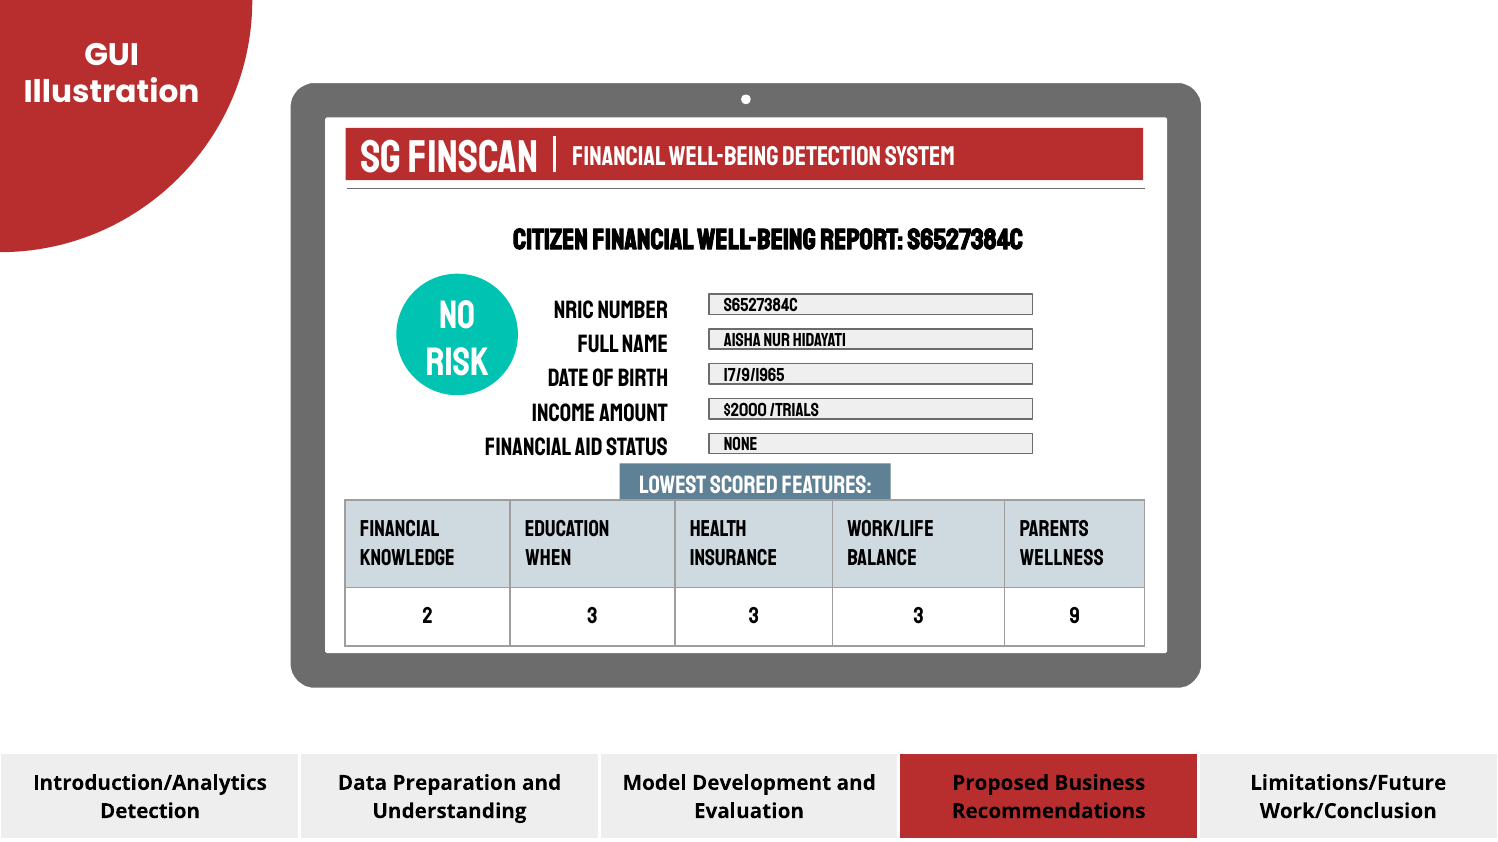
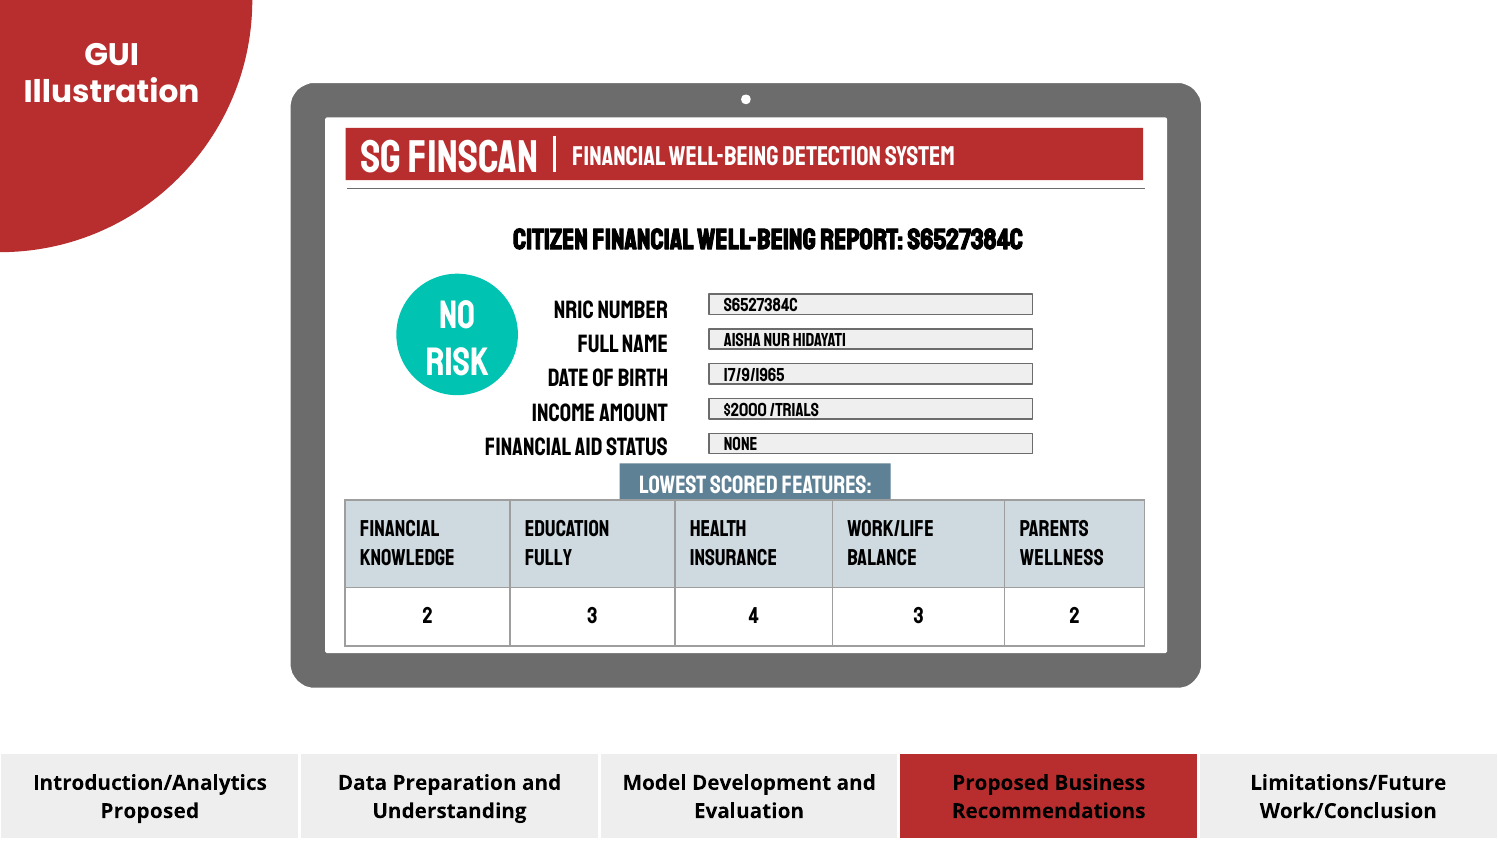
when: when -> fully (549, 558)
2 3 3: 3 -> 4 (754, 617)
3 9: 9 -> 2 (1075, 617)
Detection: Detection -> Proposed (150, 812)
